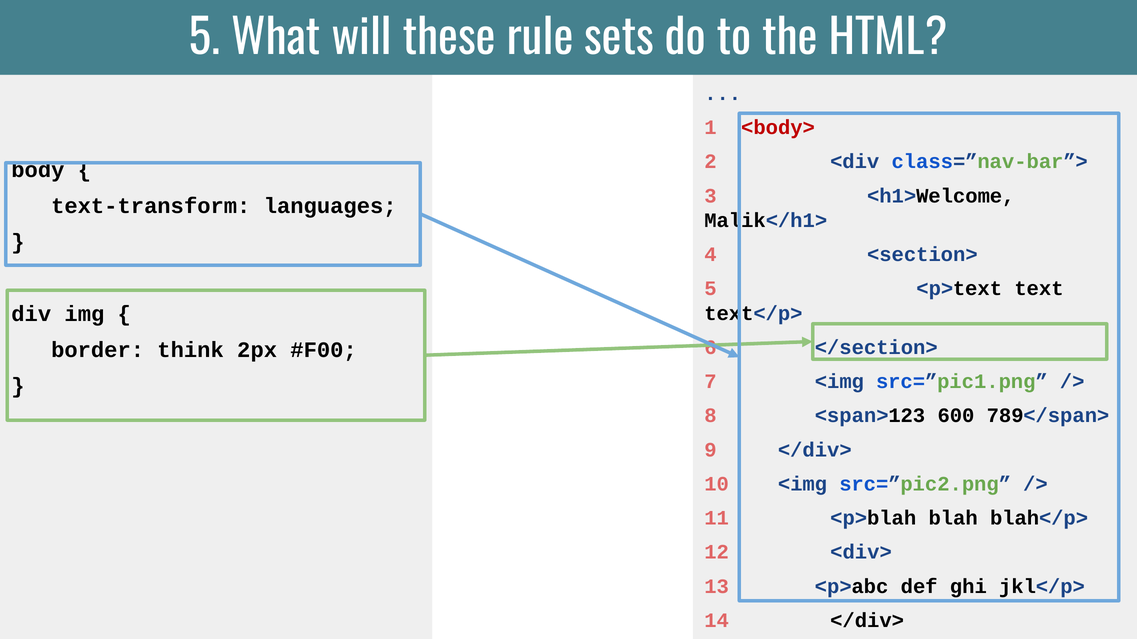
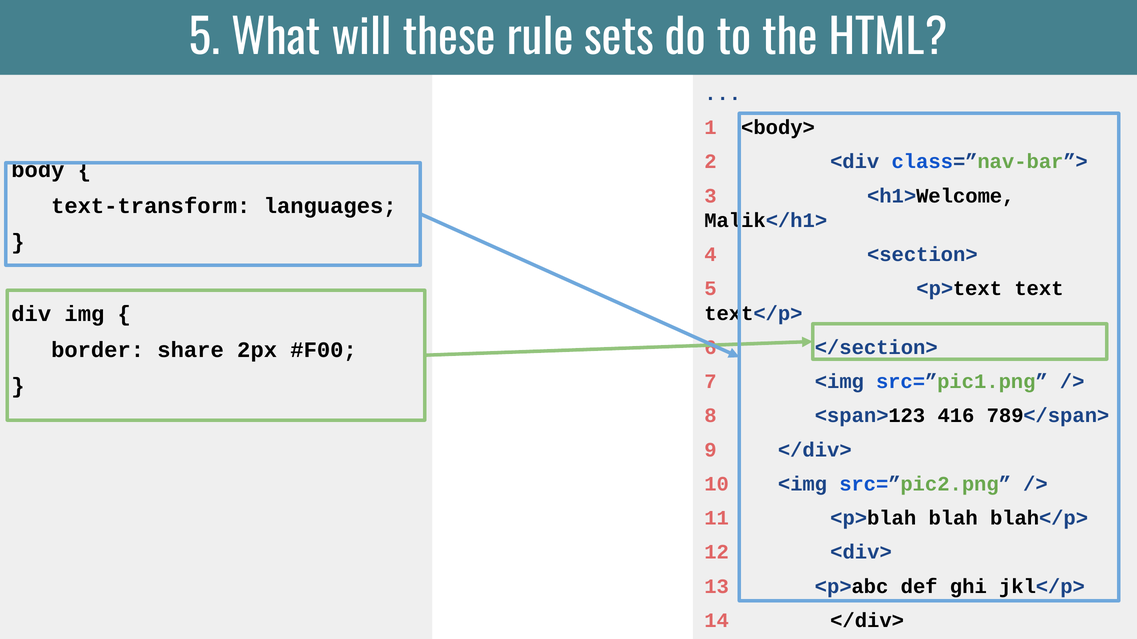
<body> colour: red -> black (778, 128)
think: think -> share (191, 350)
600: 600 -> 416 (956, 416)
